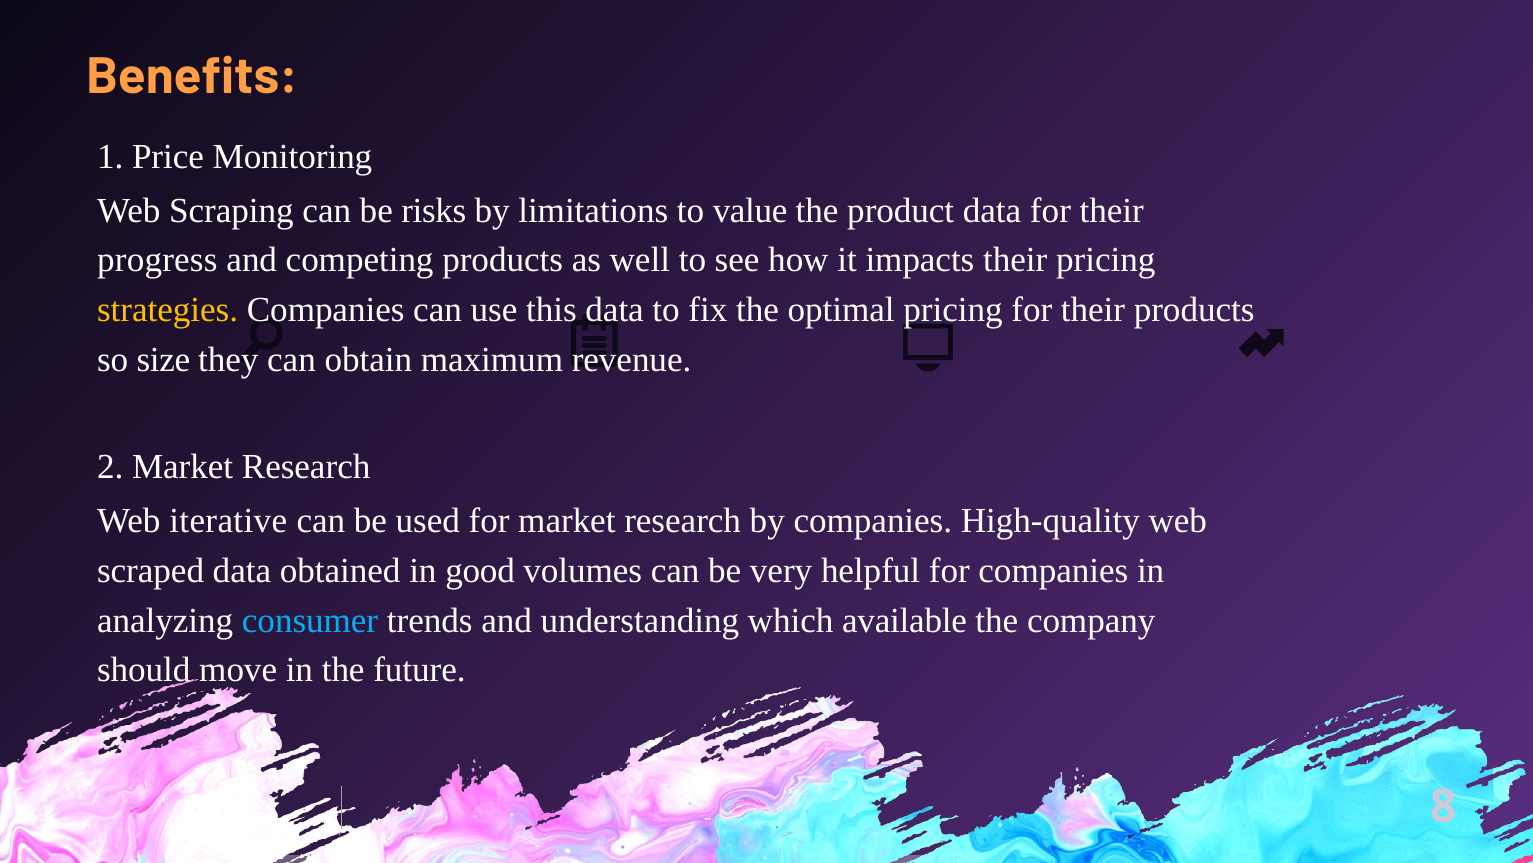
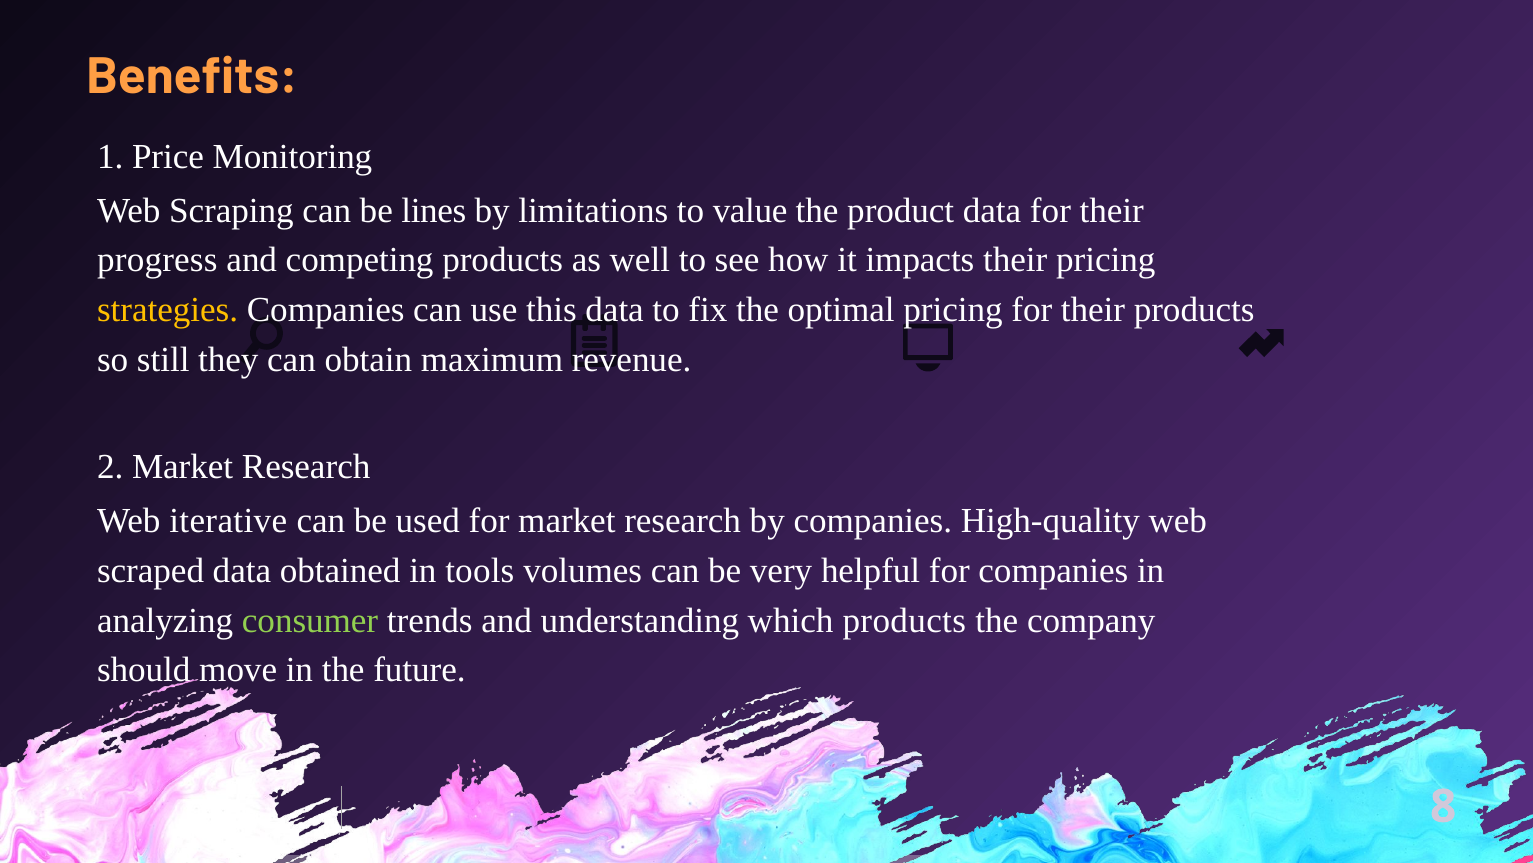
risks: risks -> lines (434, 210)
size: size -> still (163, 360)
good: good -> tools (480, 570)
consumer colour: light blue -> light green (310, 620)
which available: available -> products (904, 620)
